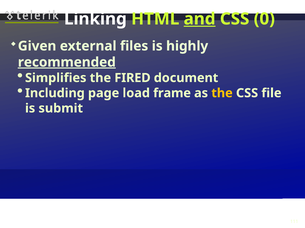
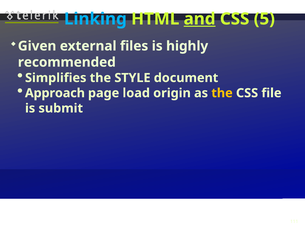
Linking colour: white -> light blue (95, 19)
0: 0 -> 5 (264, 19)
recommended underline: present -> none (67, 62)
FIRED: FIRED -> STYLE (132, 78)
Including: Including -> Approach (55, 93)
frame: frame -> origin (172, 93)
